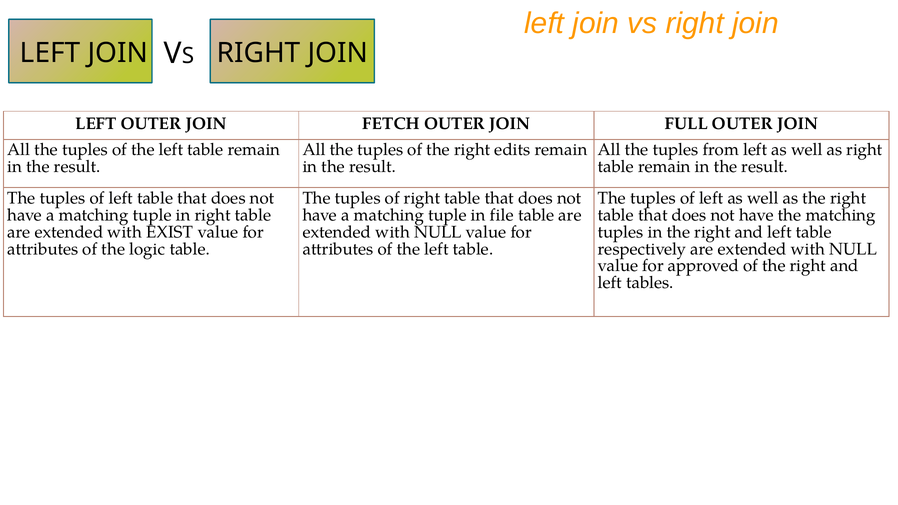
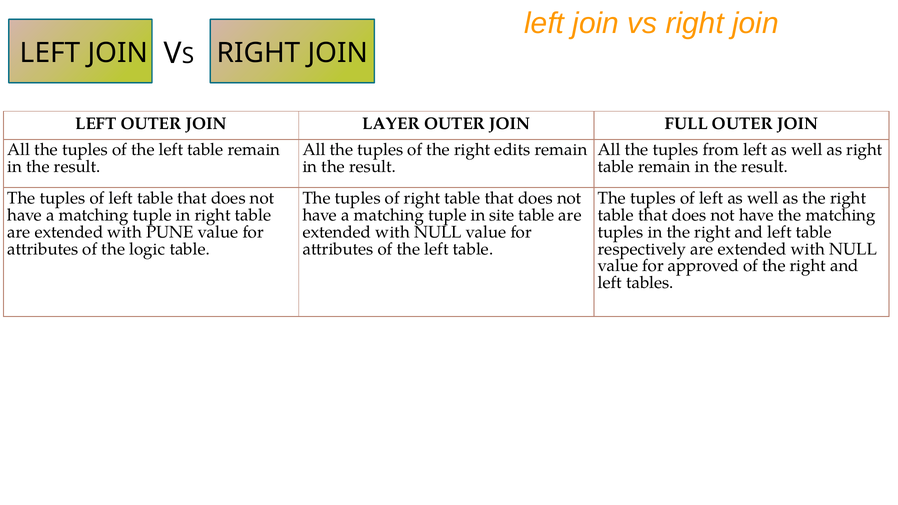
FETCH: FETCH -> LAYER (391, 124)
file: file -> site (502, 215)
EXIST: EXIST -> PUNE (170, 232)
